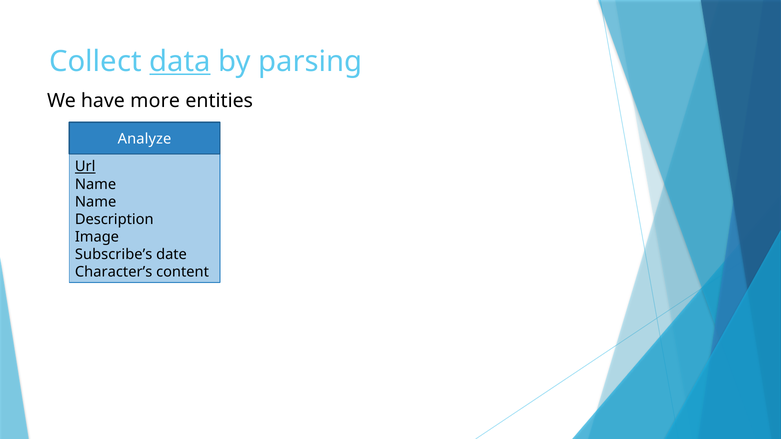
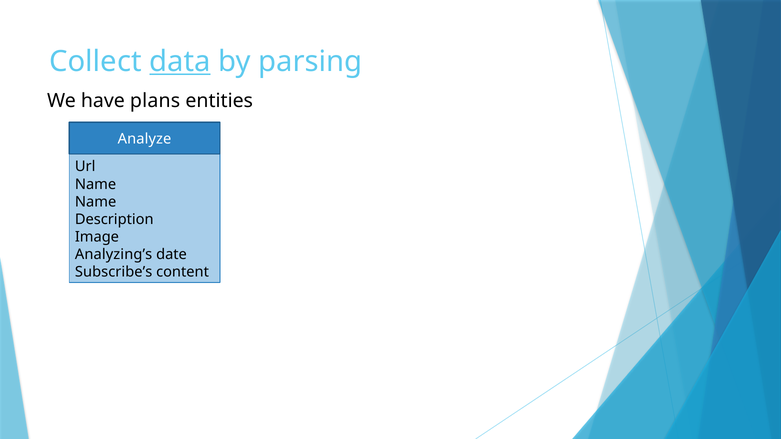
more: more -> plans (155, 101)
Url underline: present -> none (85, 167)
Subscribe’s: Subscribe’s -> Analyzing’s (114, 255)
Character’s: Character’s -> Subscribe’s (114, 272)
